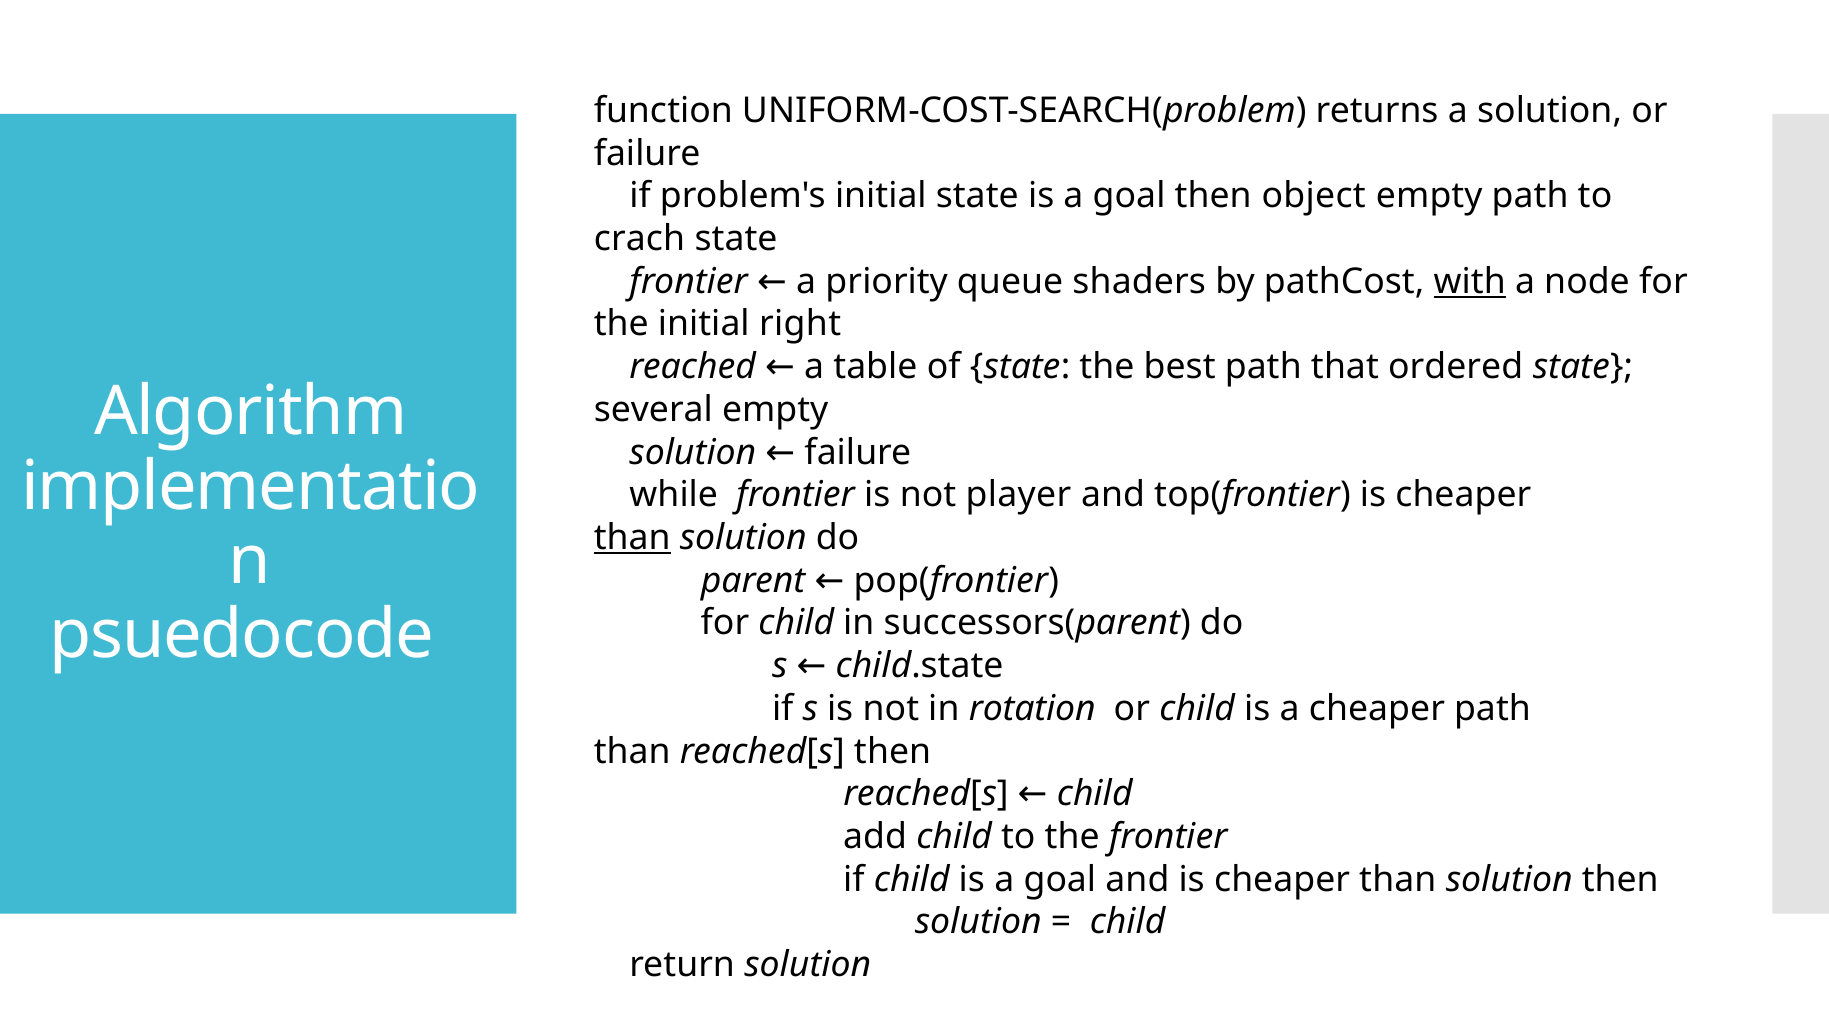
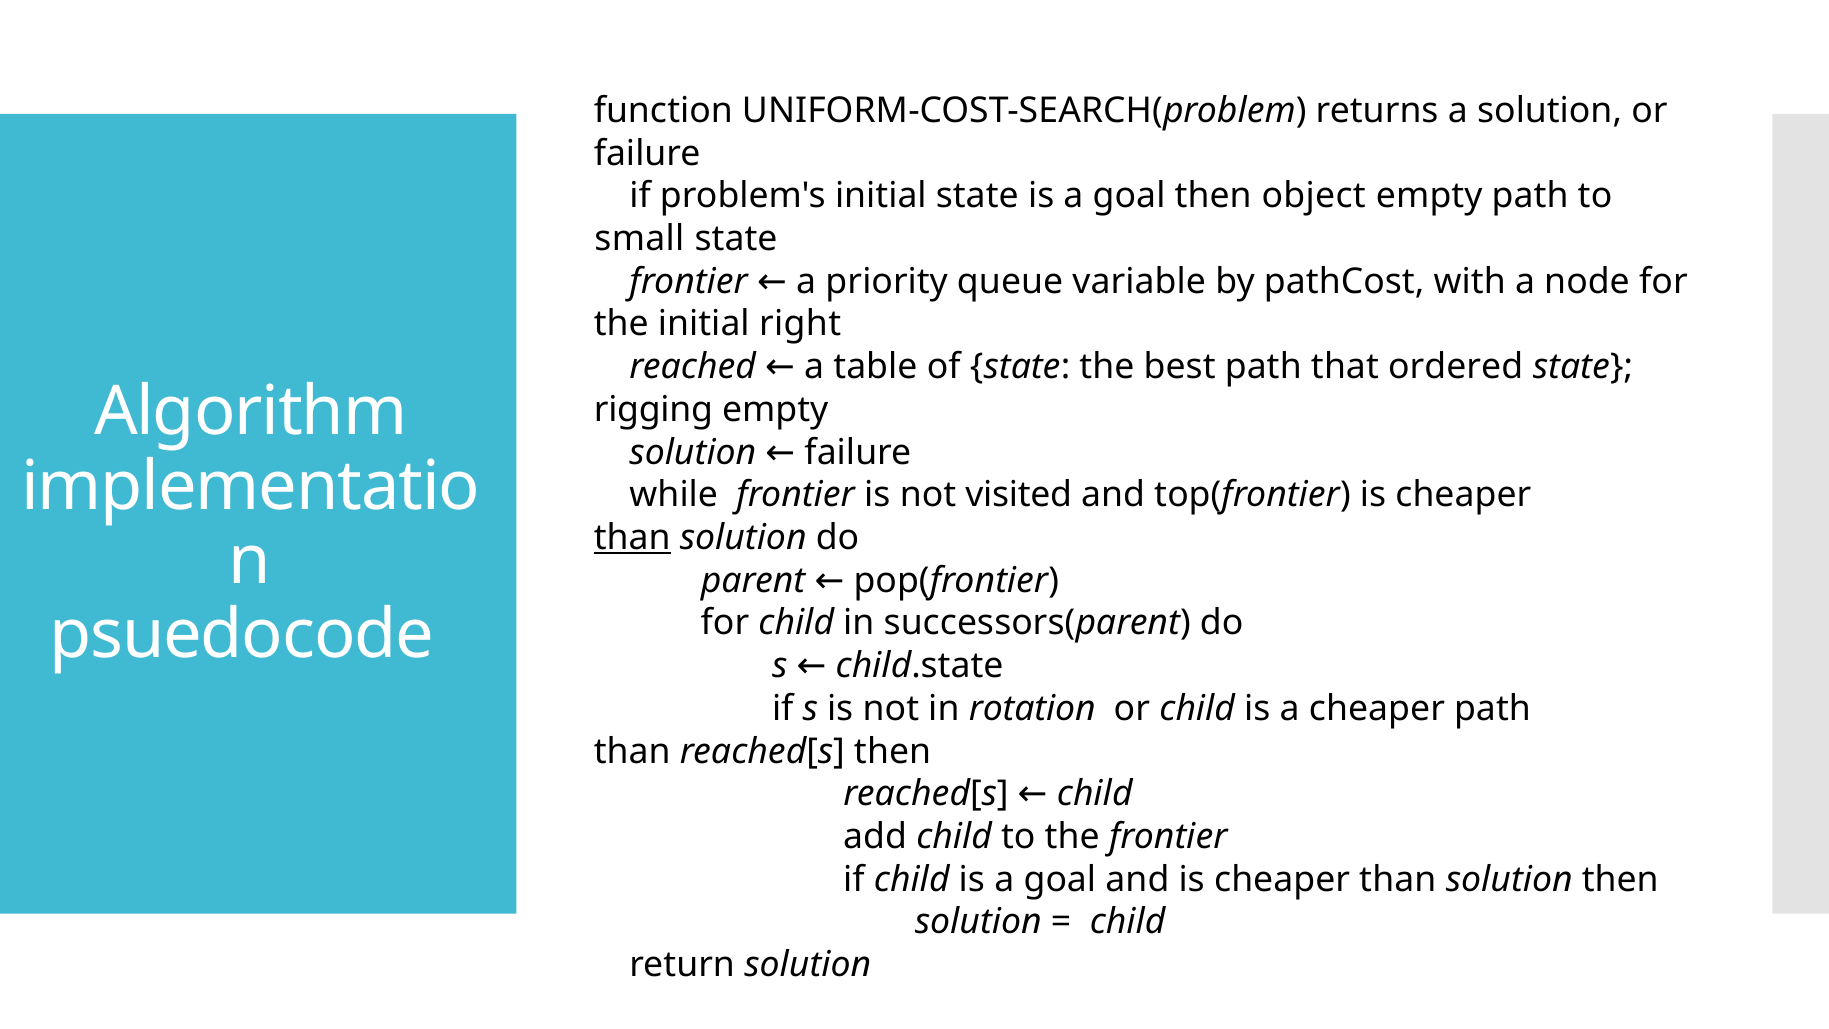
crach: crach -> small (639, 239)
shaders: shaders -> variable (1139, 281)
with underline: present -> none (1470, 281)
several: several -> rigging (653, 410)
player: player -> visited (1019, 495)
